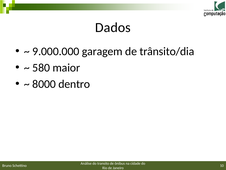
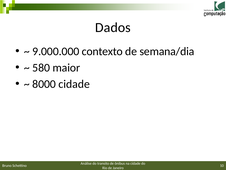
garagem: garagem -> contexto (102, 51)
trânsito/dia: trânsito/dia -> semana/dia (167, 51)
8000 dentro: dentro -> cidade (74, 84)
